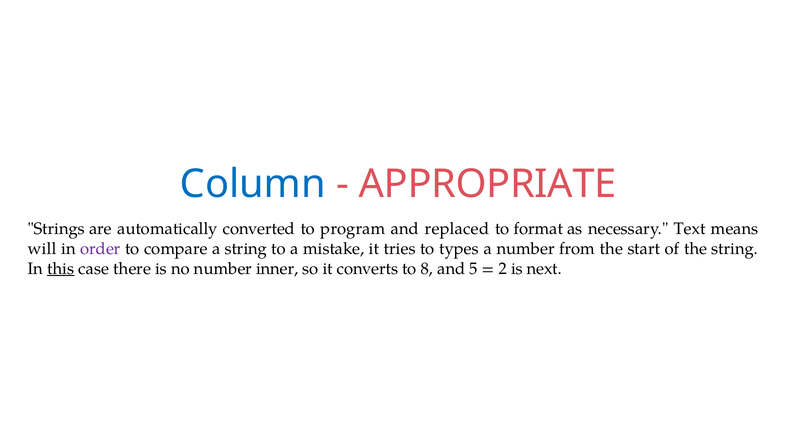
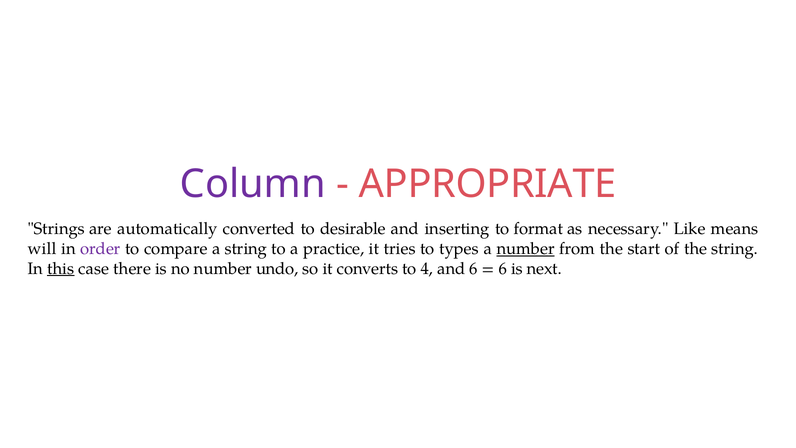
Column colour: blue -> purple (253, 184)
program: program -> desirable (353, 229)
replaced: replaced -> inserting (457, 229)
Text: Text -> Like (690, 229)
mistake: mistake -> practice (334, 249)
number underline: none -> present (526, 249)
inner: inner -> undo (277, 268)
8: 8 -> 4 (427, 268)
and 5: 5 -> 6 (474, 268)
2: 2 -> 6 (503, 268)
